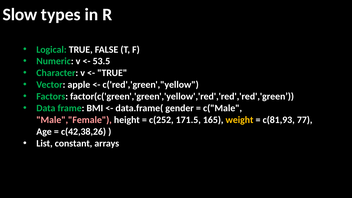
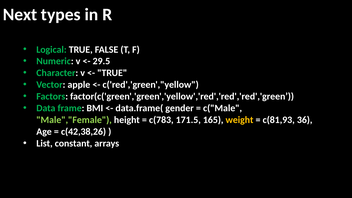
Slow: Slow -> Next (20, 15)
53.5: 53.5 -> 29.5 (101, 61)
Male","Female colour: pink -> light green (74, 120)
c(252: c(252 -> c(783 (161, 120)
77: 77 -> 36 (305, 120)
